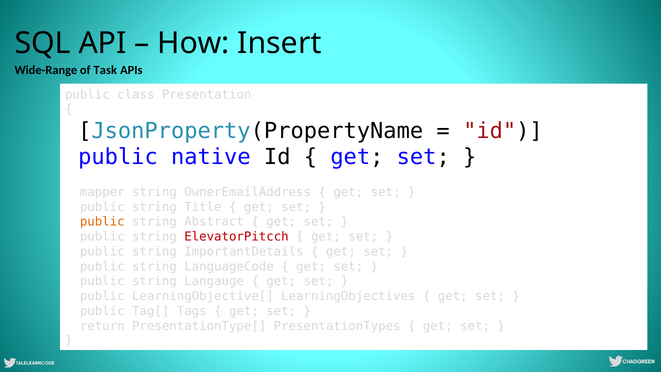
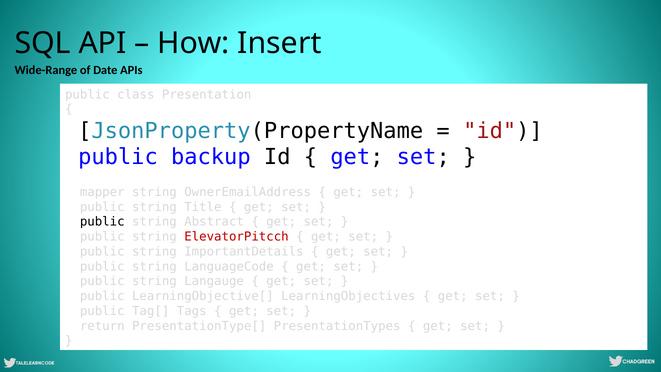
Task: Task -> Date (105, 70)
native: native -> backup (211, 157)
public colour: orange -> black (102, 222)
